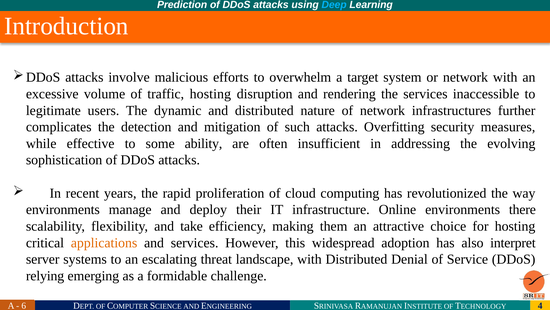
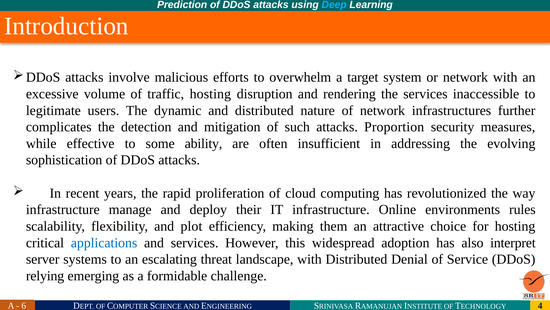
Overfitting: Overfitting -> Proportion (394, 127)
environments: environments -> infrastructure (63, 209)
there: there -> rules (522, 209)
take: take -> plot (191, 226)
applications colour: orange -> blue (104, 242)
